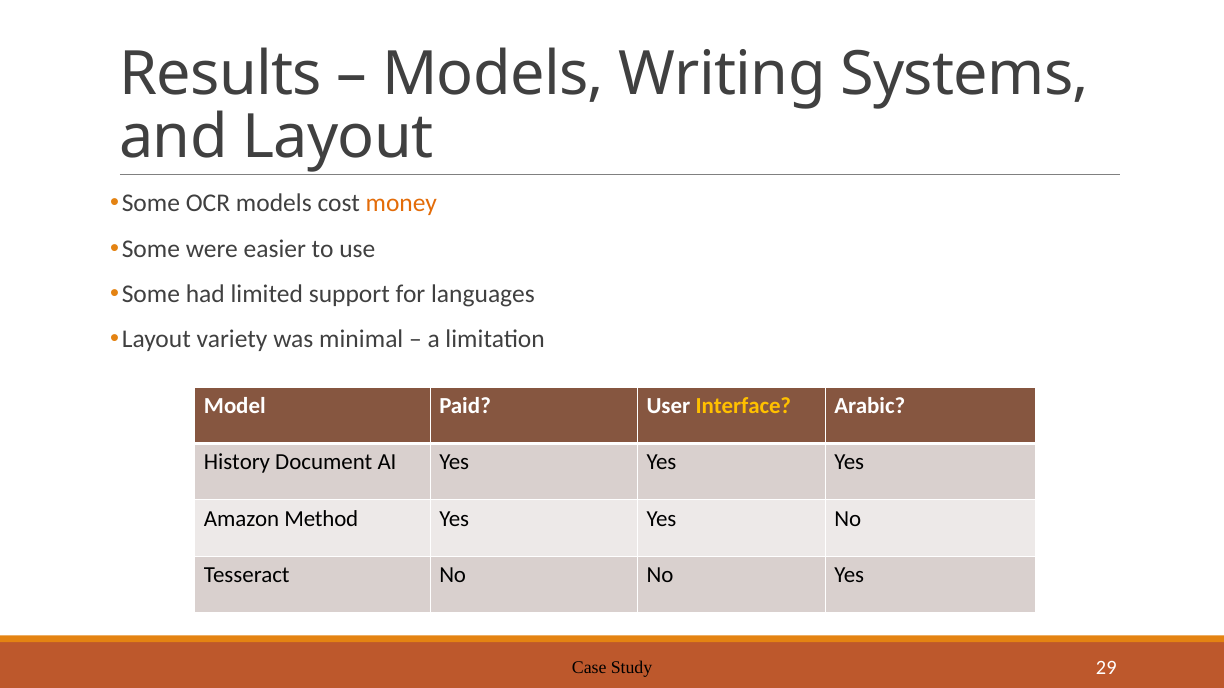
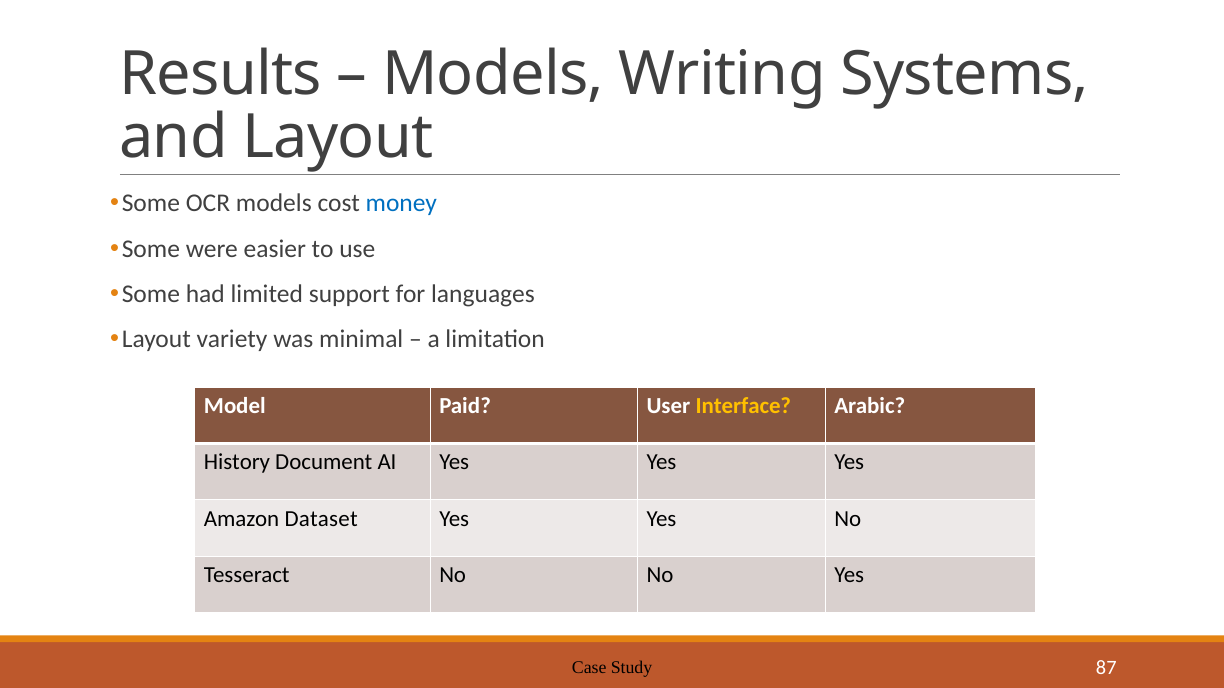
money colour: orange -> blue (401, 204)
Method: Method -> Dataset (321, 519)
29: 29 -> 87 (1106, 668)
